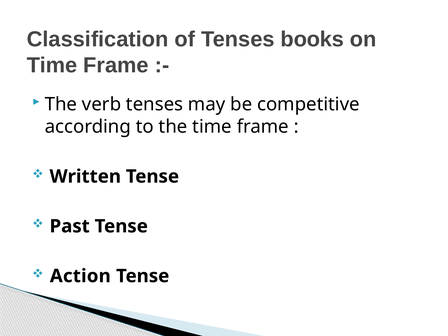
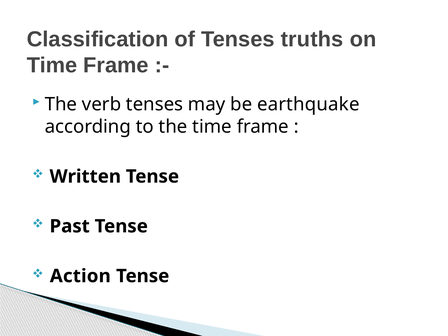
books: books -> truths (312, 39)
competitive: competitive -> earthquake (308, 104)
